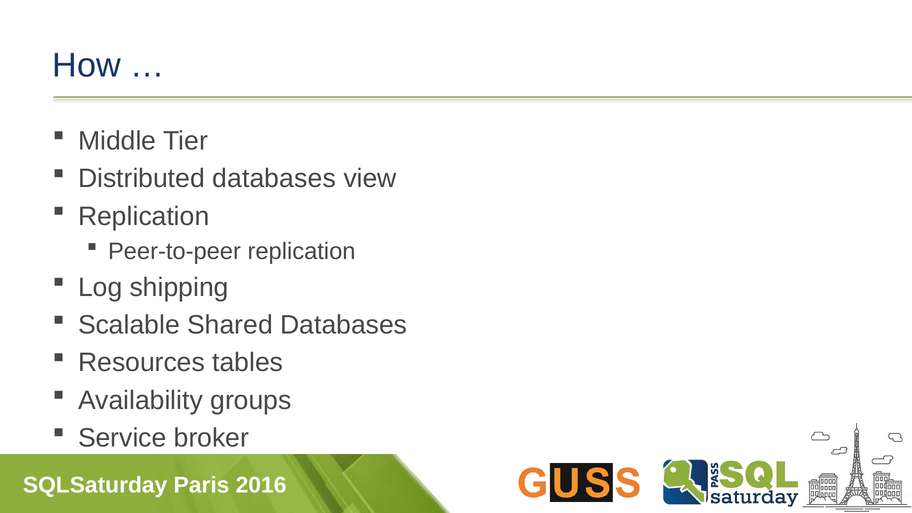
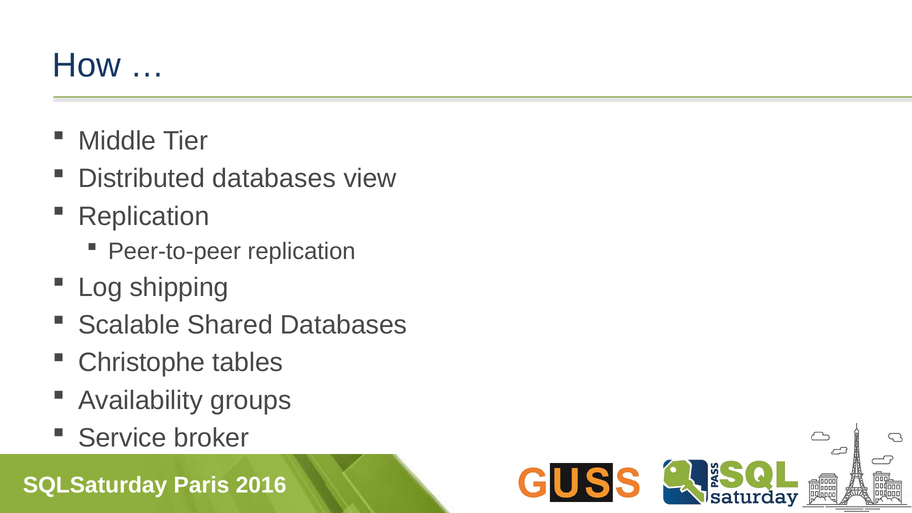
Resources: Resources -> Christophe (142, 363)
